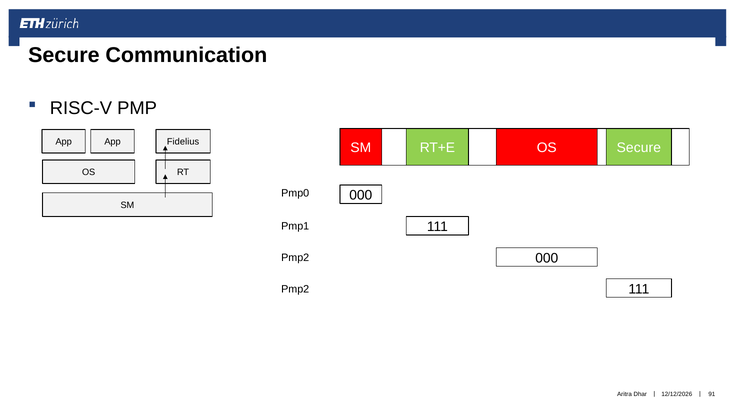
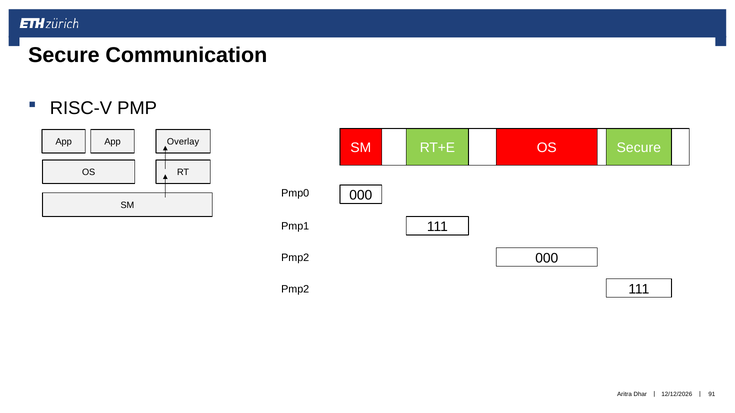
Fidelius: Fidelius -> Overlay (183, 142)
